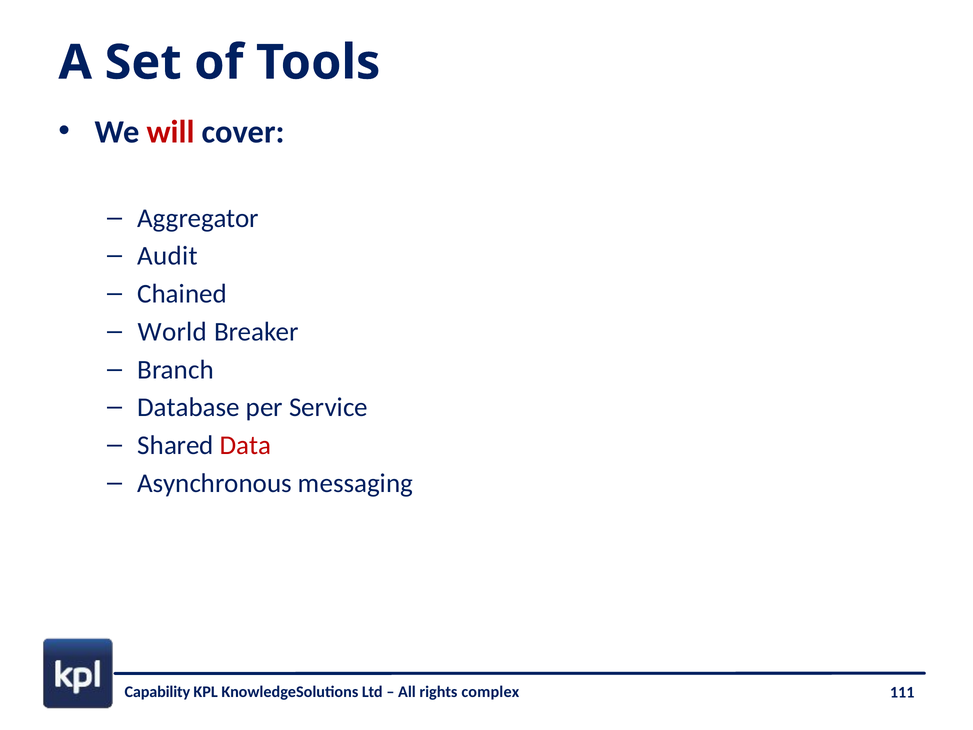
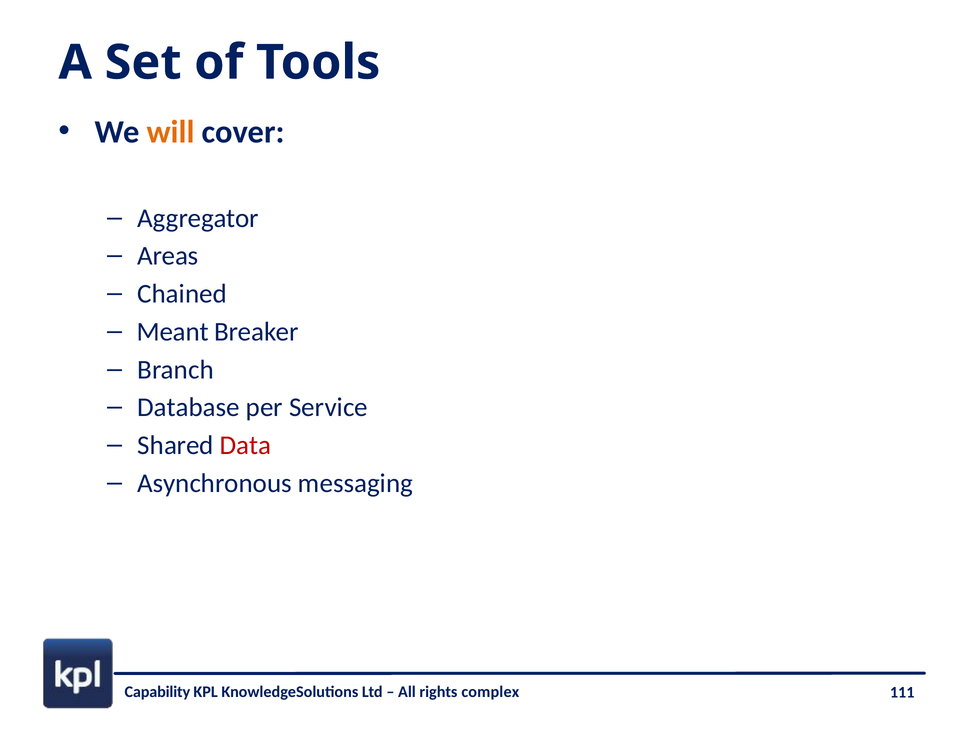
will colour: red -> orange (171, 132)
Audit: Audit -> Areas (168, 256)
World: World -> Meant (173, 332)
